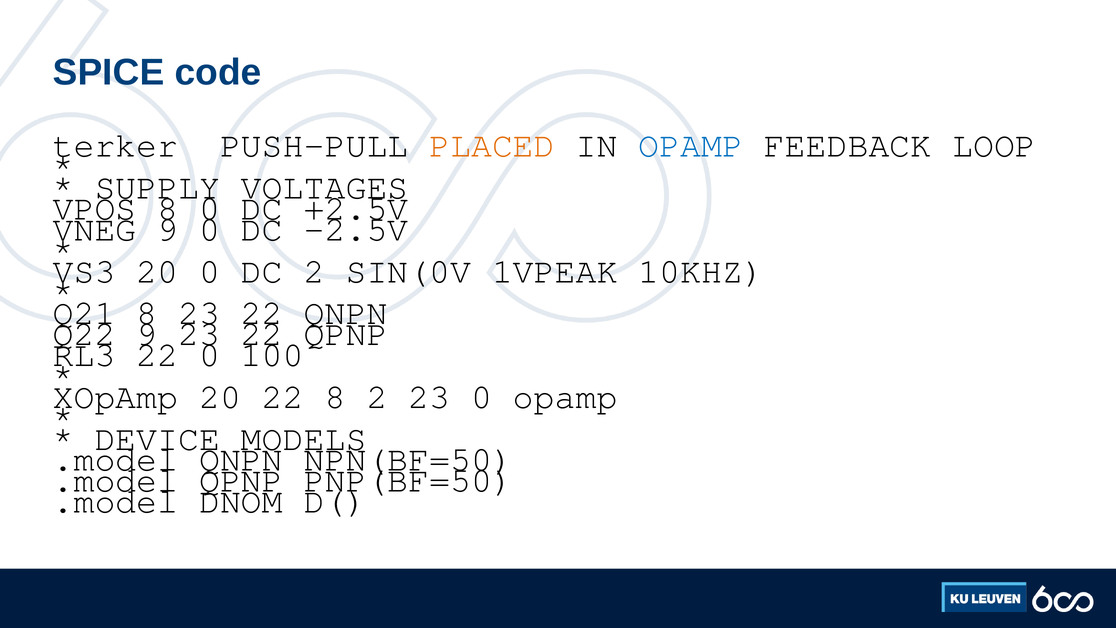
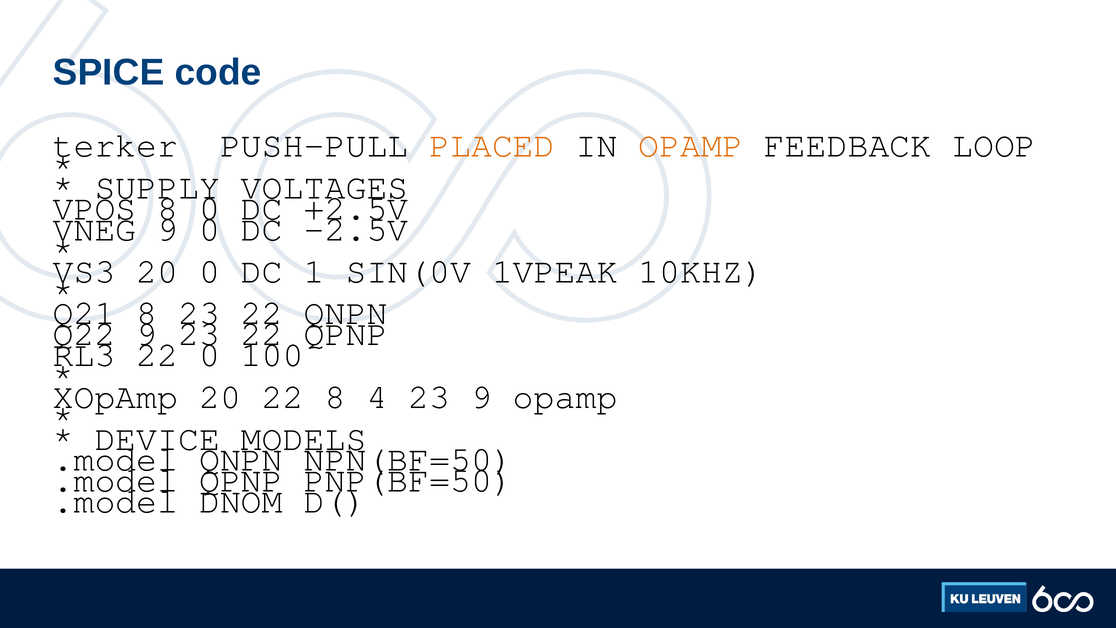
OPAMP colour: blue -> orange (691, 145)
DC 2: 2 -> 1 (314, 271)
8 2: 2 -> 4 (377, 396)
23 0: 0 -> 9 (482, 396)
